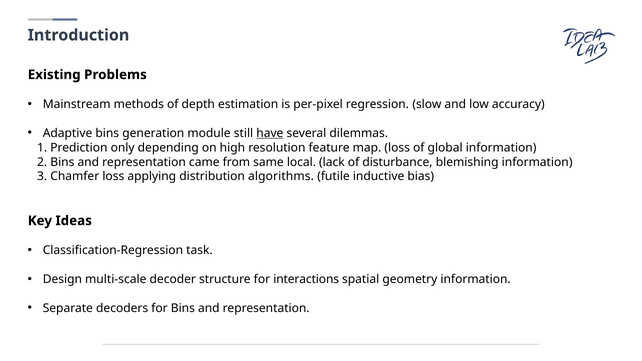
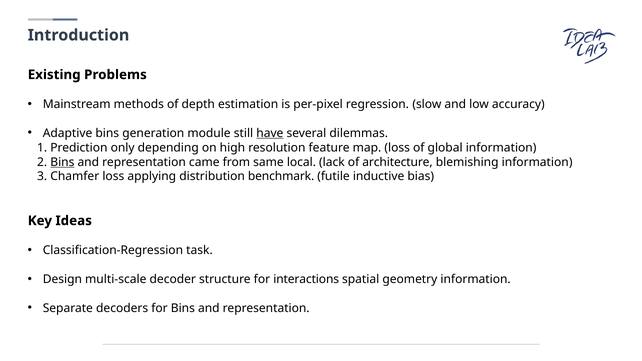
Bins underline: none -> present (62, 162)
disturbance: disturbance -> architecture (397, 162)
algorithms: algorithms -> benchmark (281, 177)
